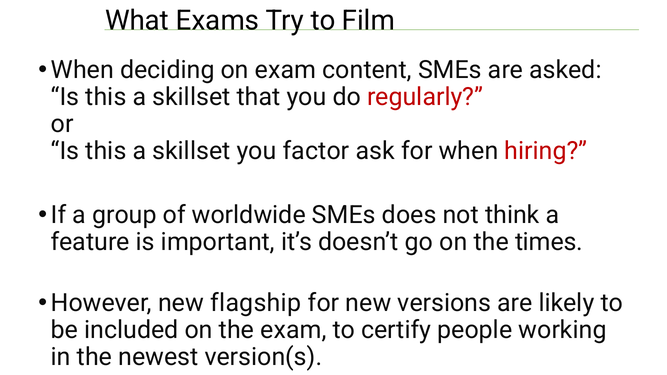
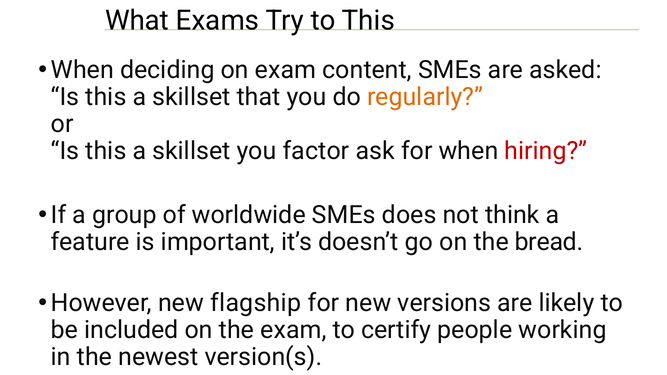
to Film: Film -> This (368, 21)
regularly colour: red -> orange (425, 97)
times: times -> bread (549, 242)
